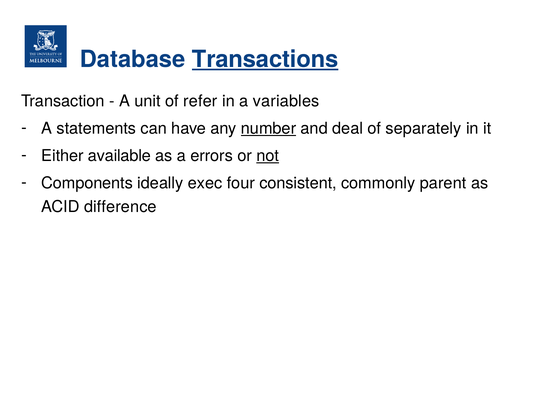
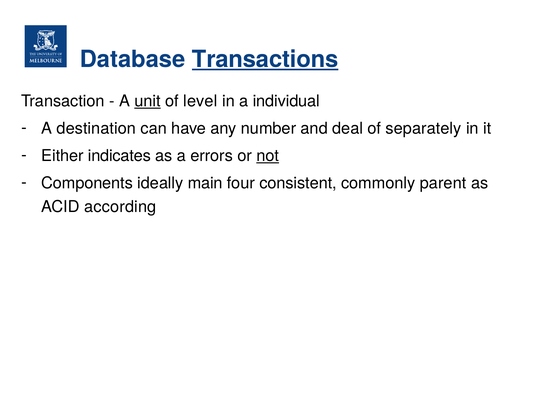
unit underline: none -> present (148, 101)
refer: refer -> level (200, 101)
variables: variables -> individual (286, 101)
statements: statements -> destination (96, 128)
number underline: present -> none (269, 128)
available: available -> indicates (119, 156)
exec: exec -> main (205, 183)
difference: difference -> according (120, 206)
